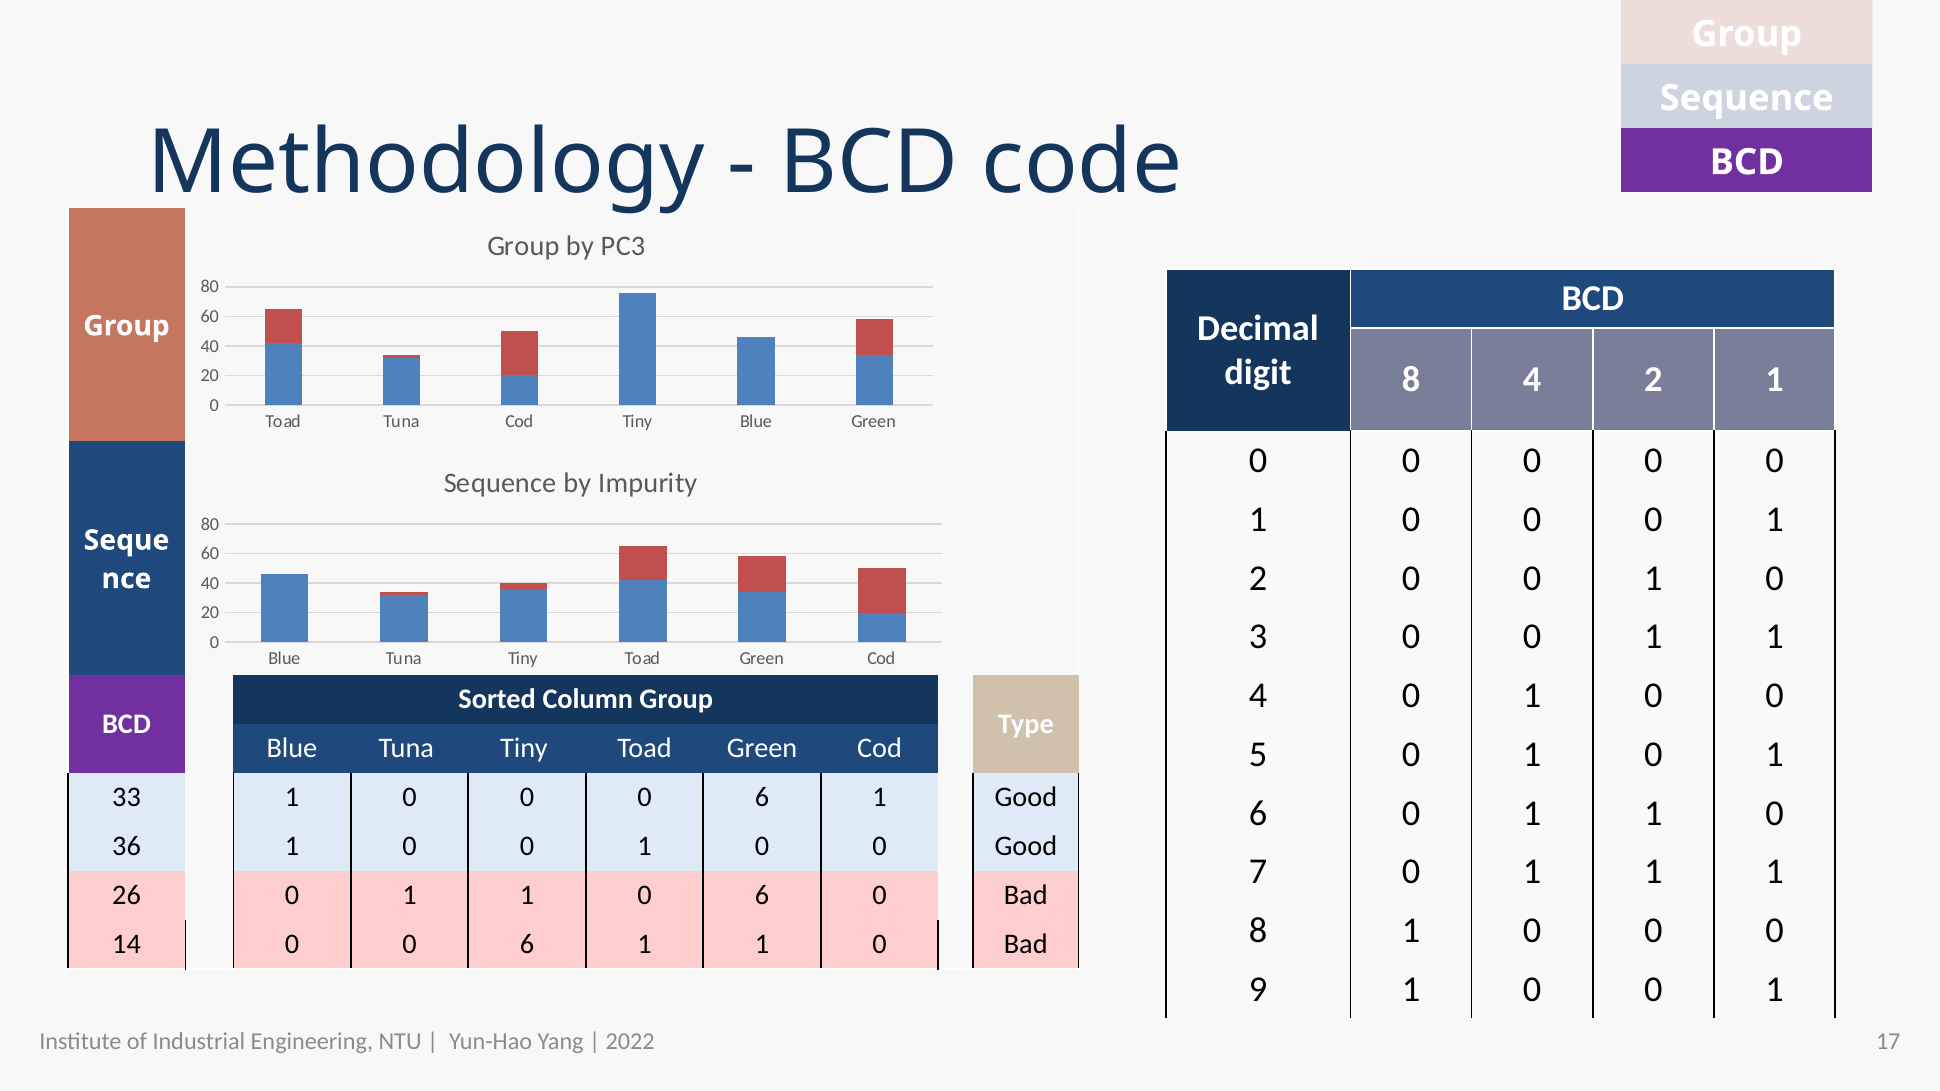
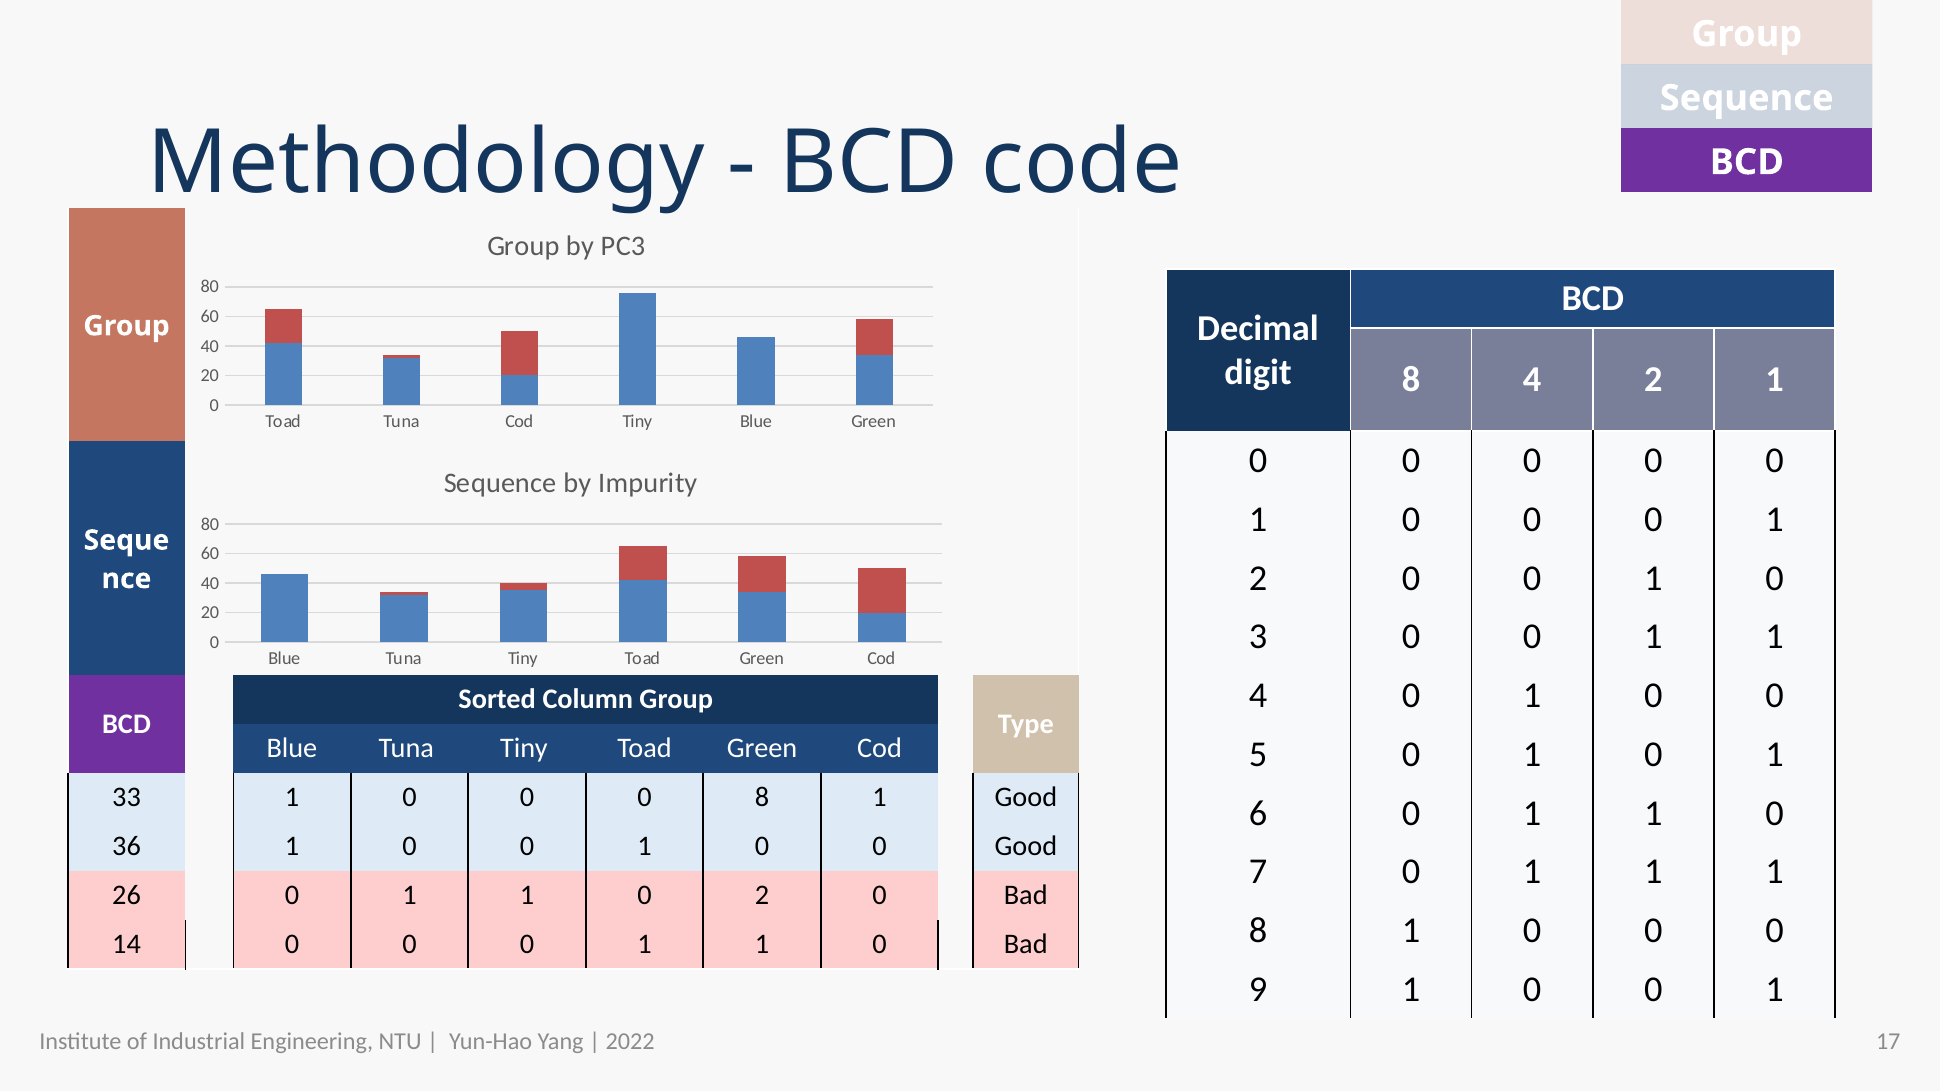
0 0 0 6: 6 -> 8 (762, 798)
1 0 6: 6 -> 2 (762, 896)
14 0 0 6: 6 -> 0 (527, 945)
